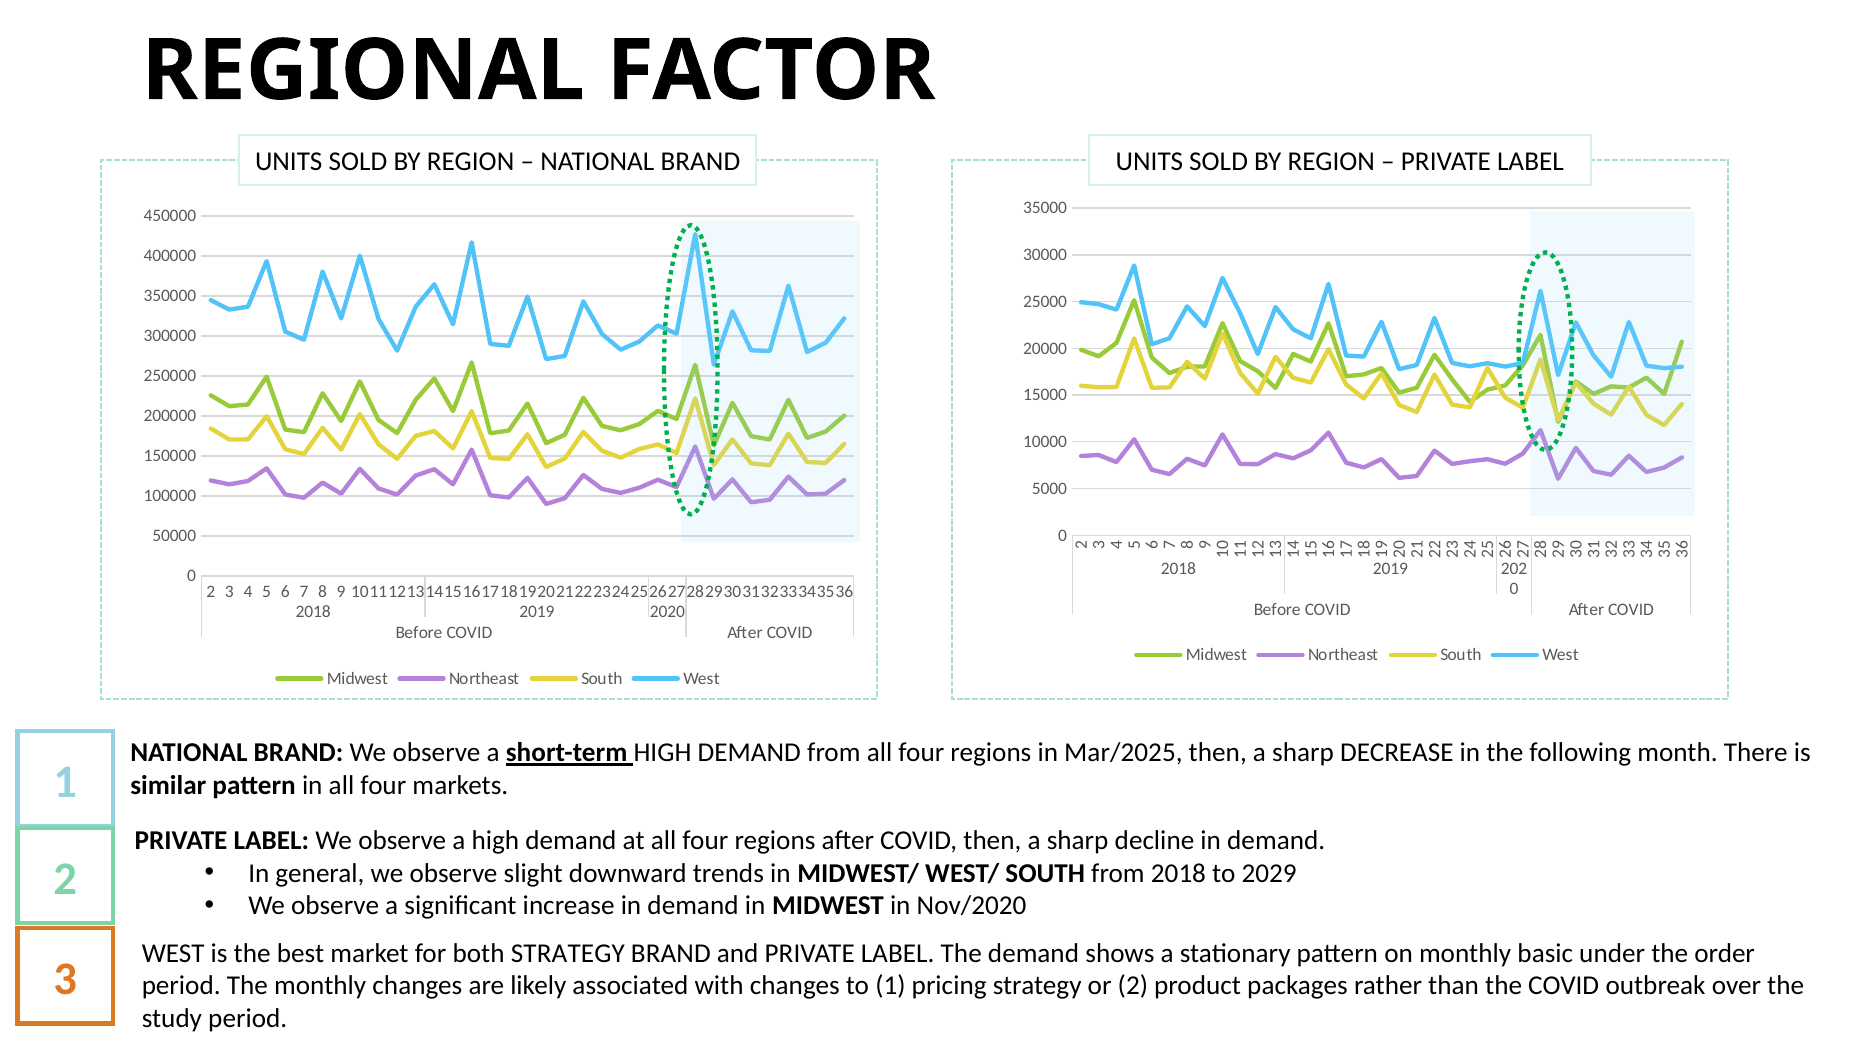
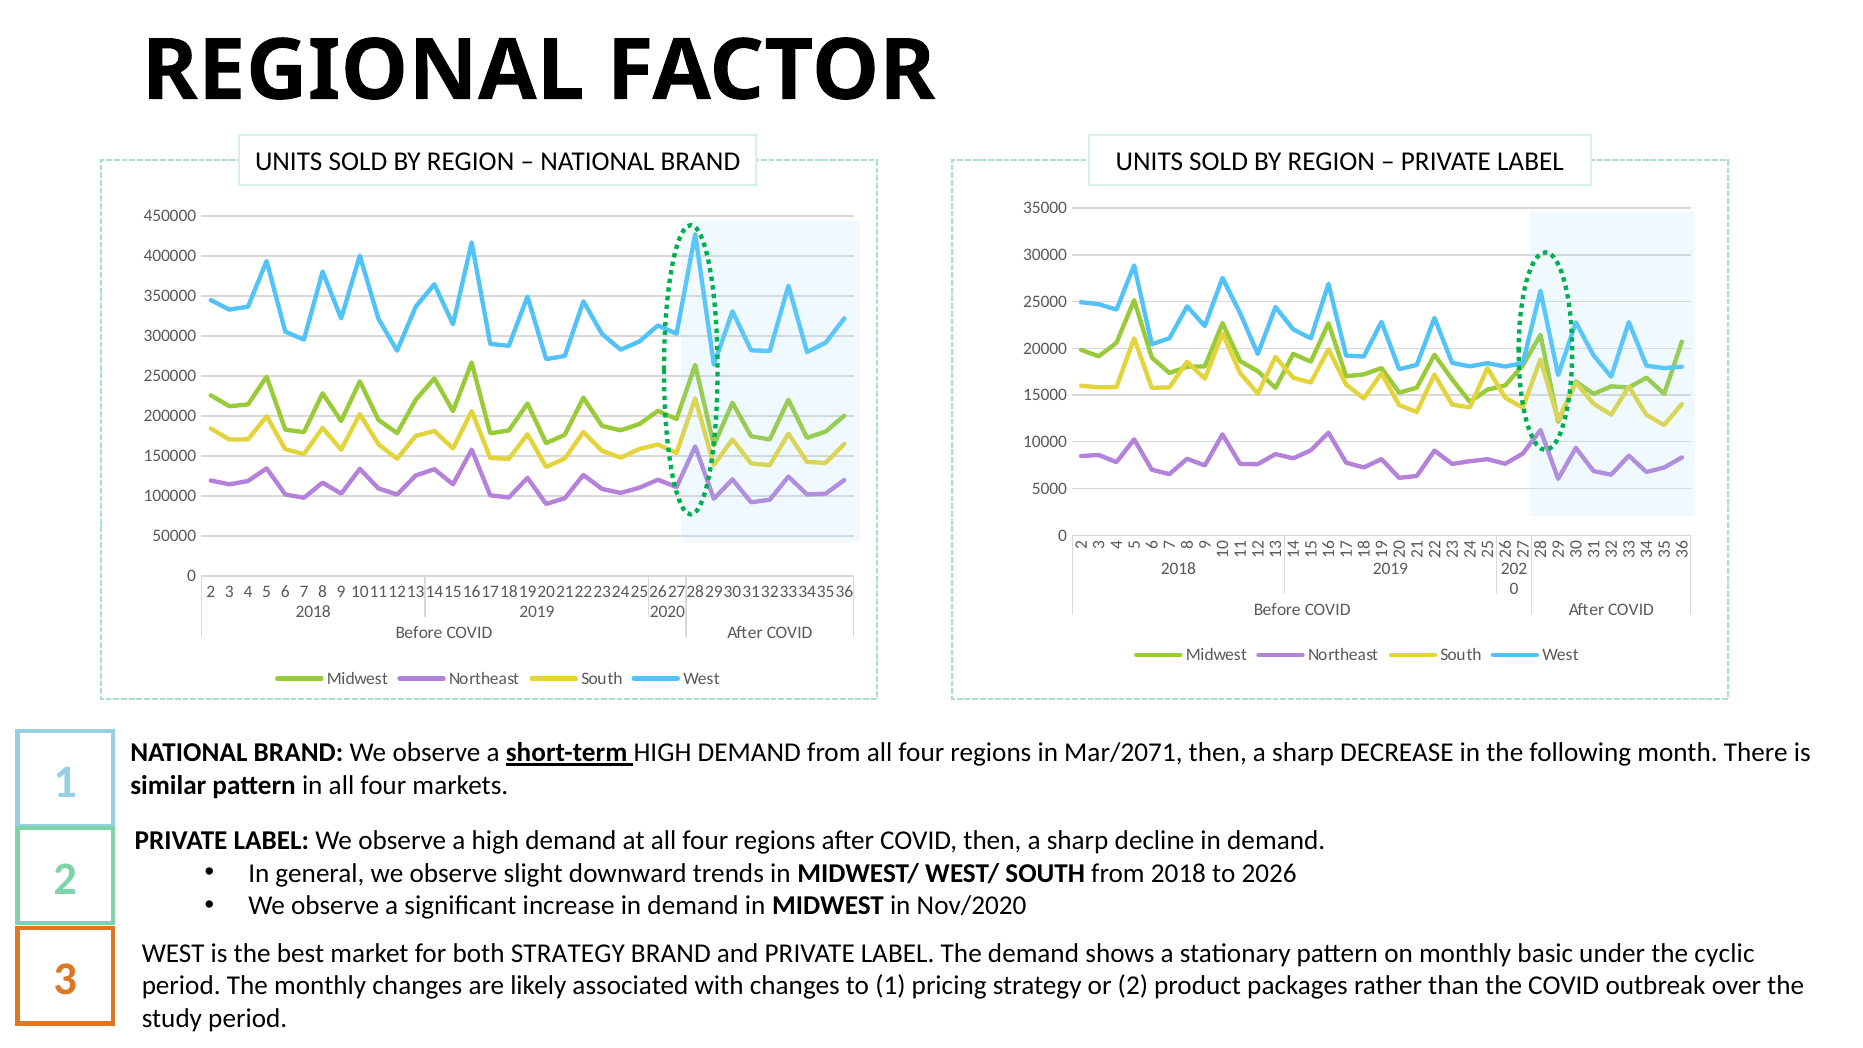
Mar/2025: Mar/2025 -> Mar/2071 (1123, 753)
2029: 2029 -> 2026 (1269, 873)
order: order -> cyclic (1725, 953)
